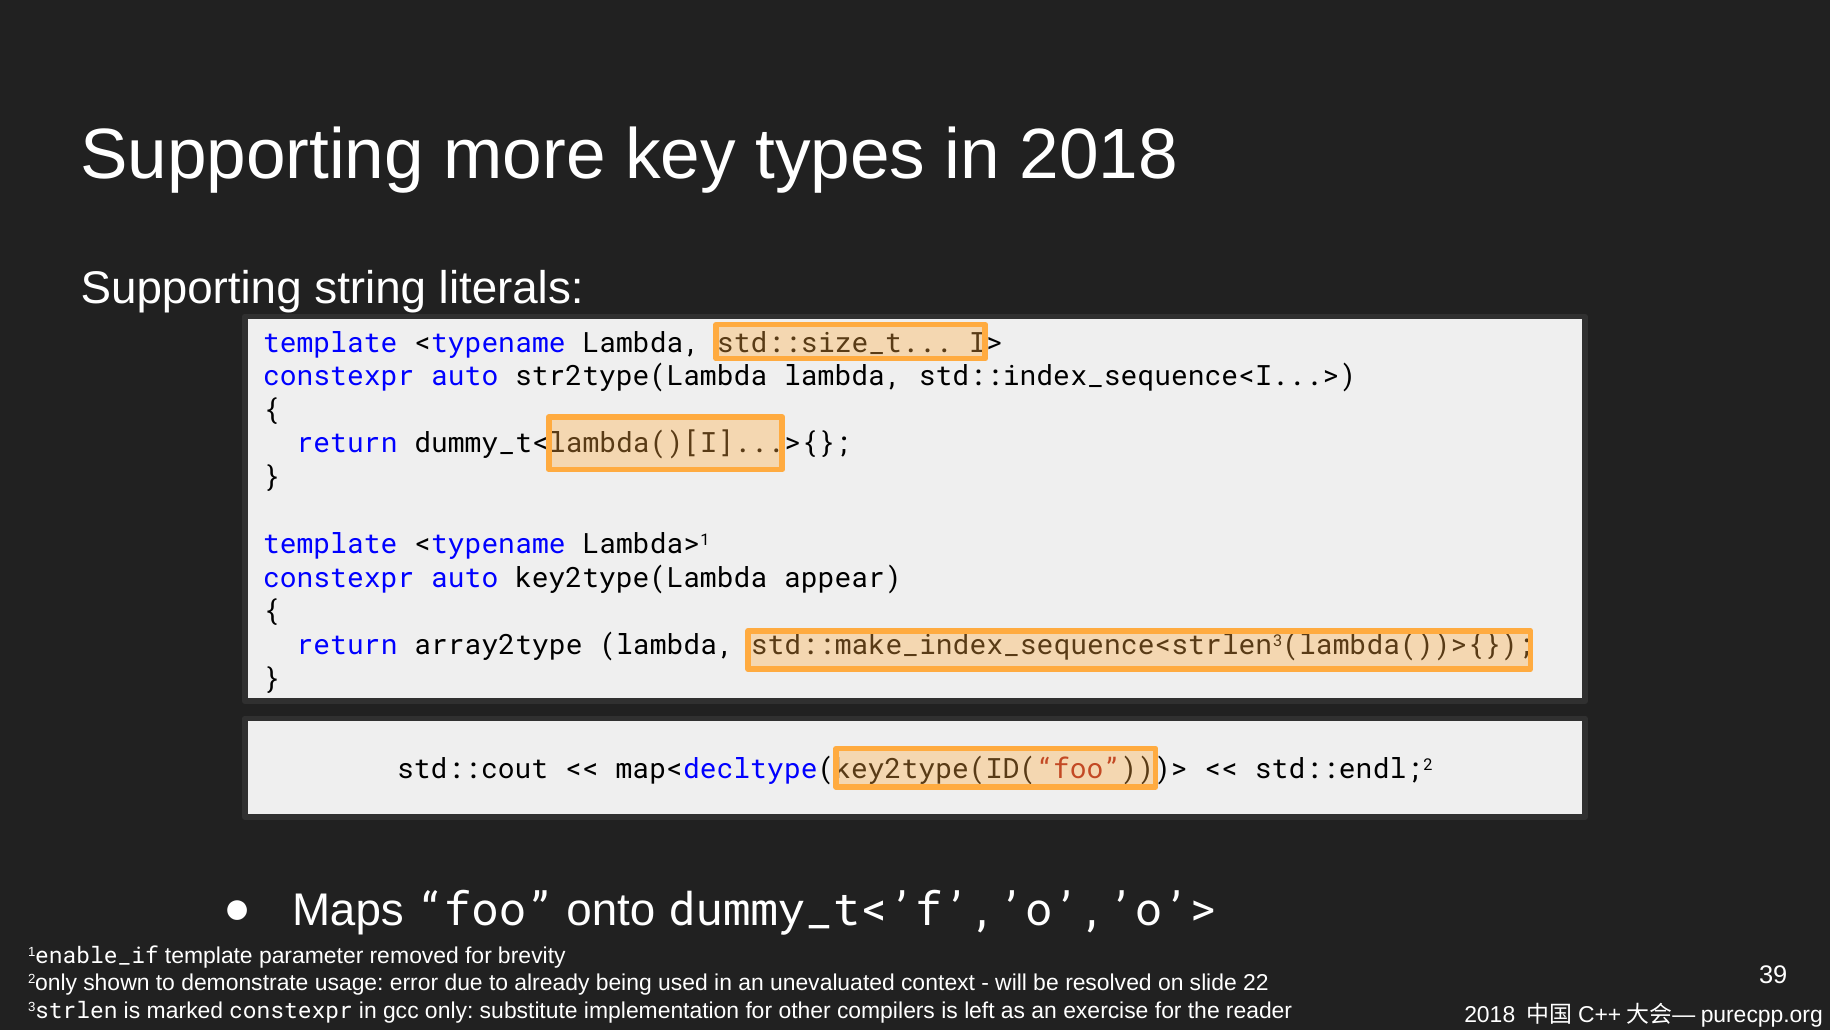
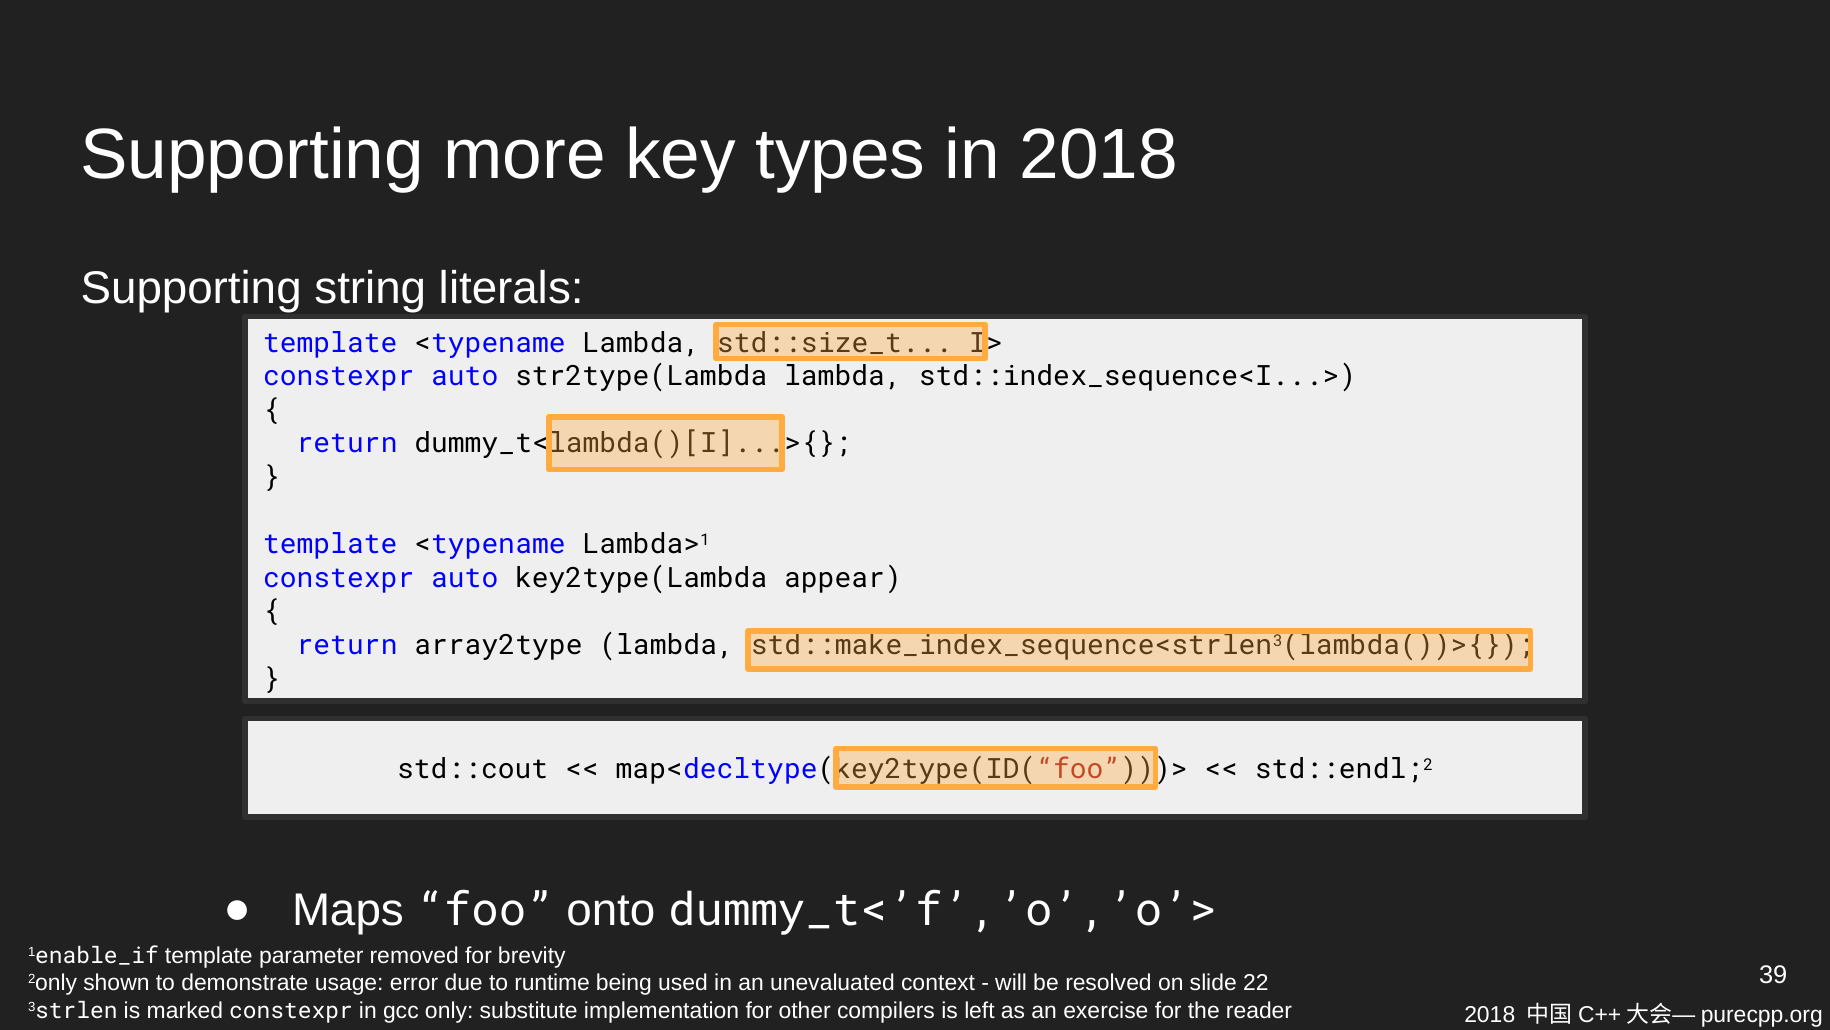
already: already -> runtime (552, 983)
